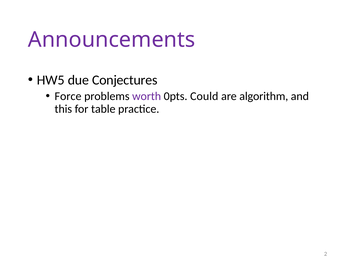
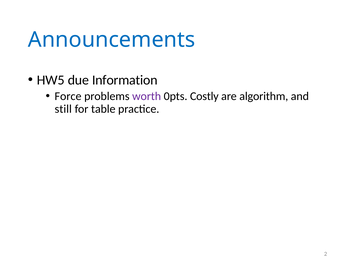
Announcements colour: purple -> blue (112, 40)
Conjectures: Conjectures -> Information (125, 80)
Could: Could -> Costly (204, 96)
this: this -> still (63, 109)
